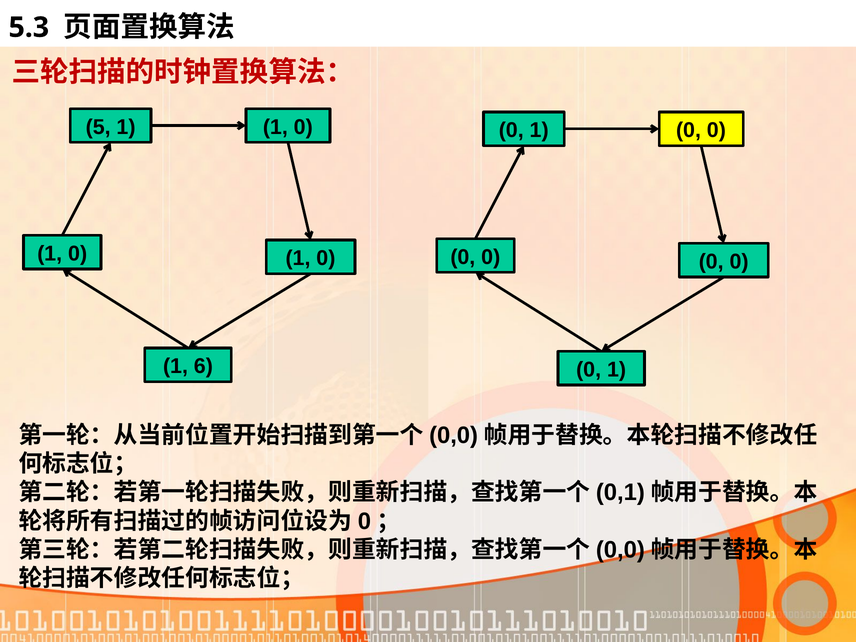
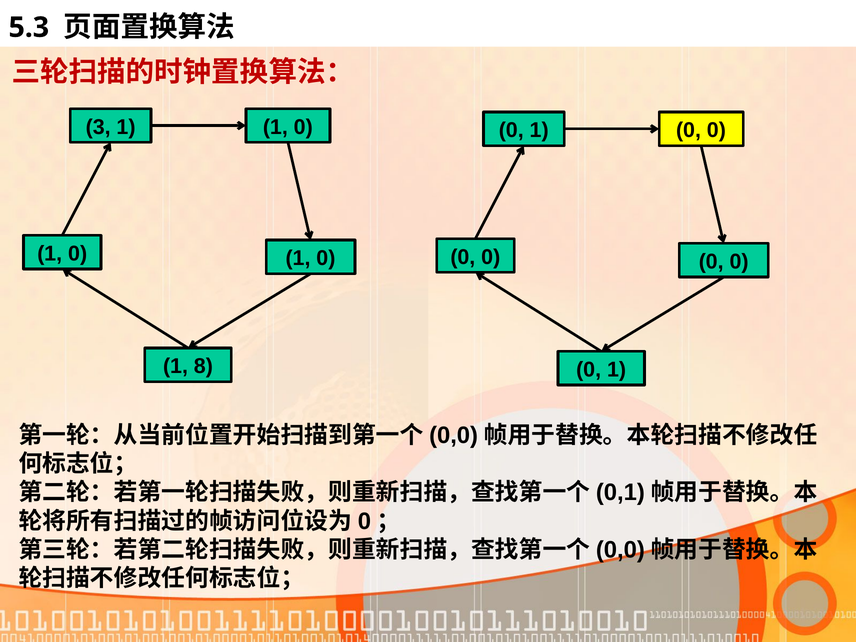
5: 5 -> 3 (98, 127)
6: 6 -> 8 (203, 366)
